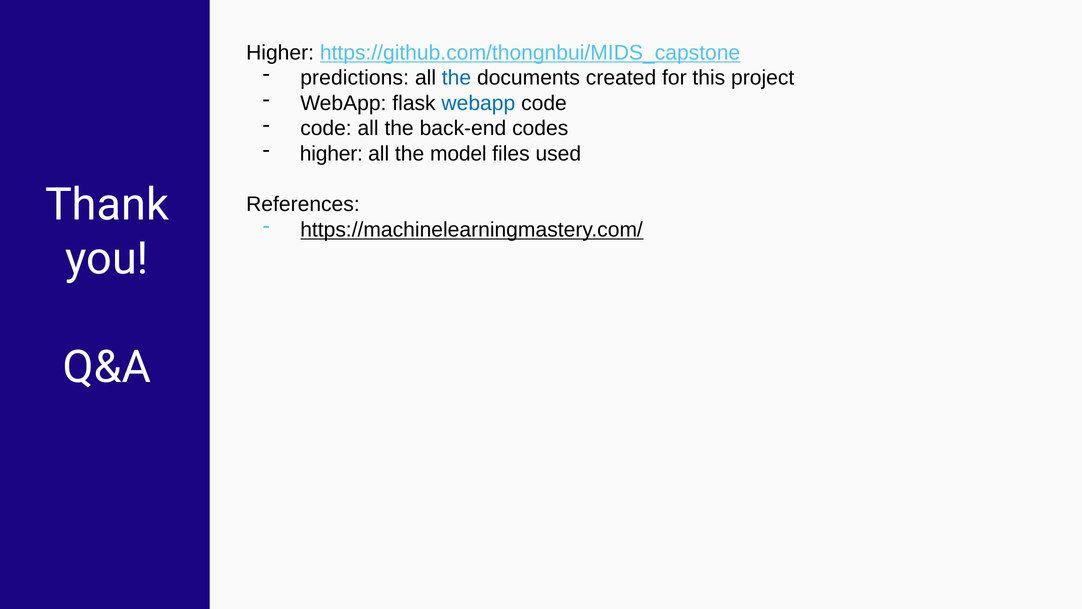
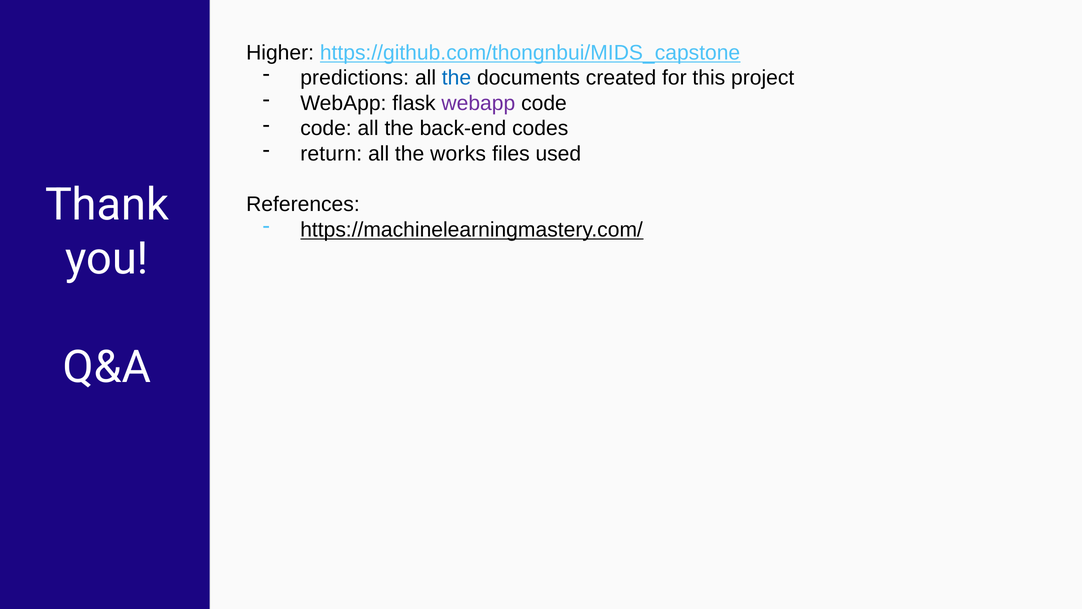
webapp colour: blue -> purple (478, 103)
higher: higher -> return (331, 154)
model: model -> works (458, 154)
